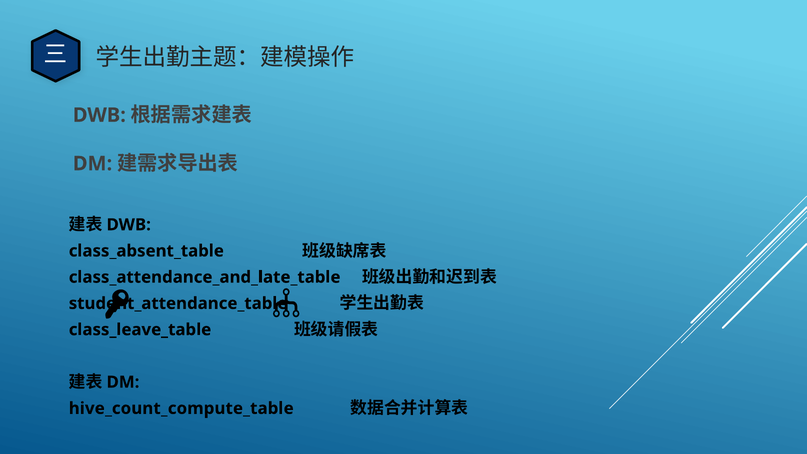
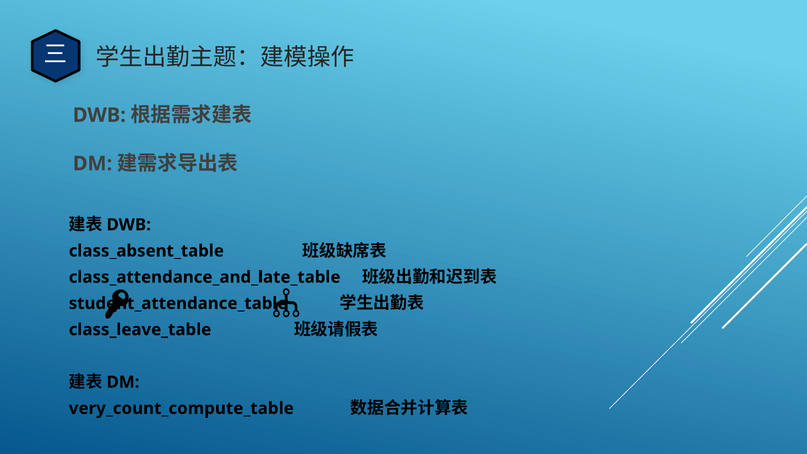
hive_count_compute_table: hive_count_compute_table -> very_count_compute_table (181, 408)
